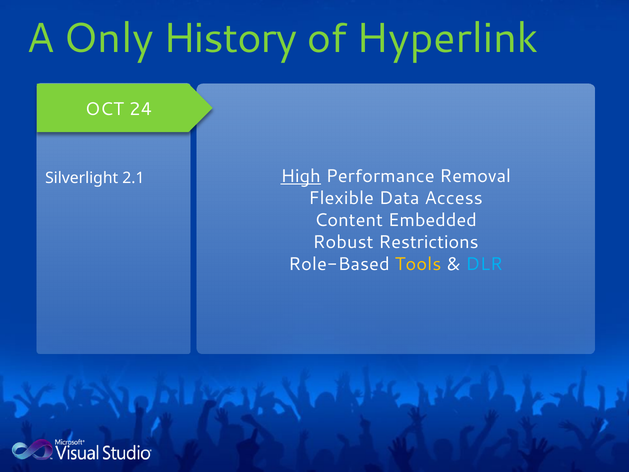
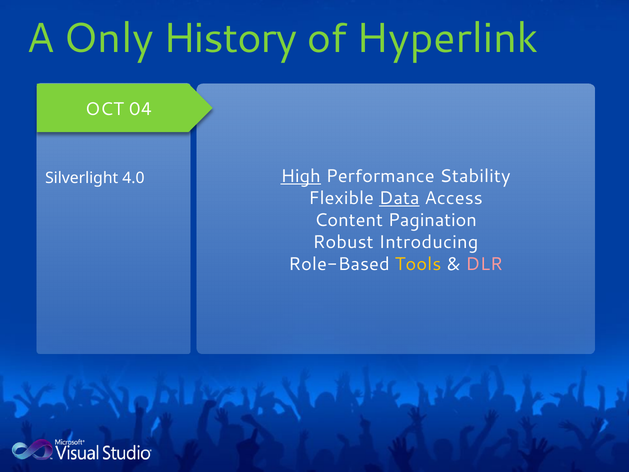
24: 24 -> 04 (141, 109)
Removal: Removal -> Stability (475, 176)
2.1: 2.1 -> 4.0 (133, 178)
Data underline: none -> present (399, 198)
Embedded: Embedded -> Pagination (432, 220)
Restrictions: Restrictions -> Introducing (428, 242)
DLR colour: light blue -> pink (484, 264)
